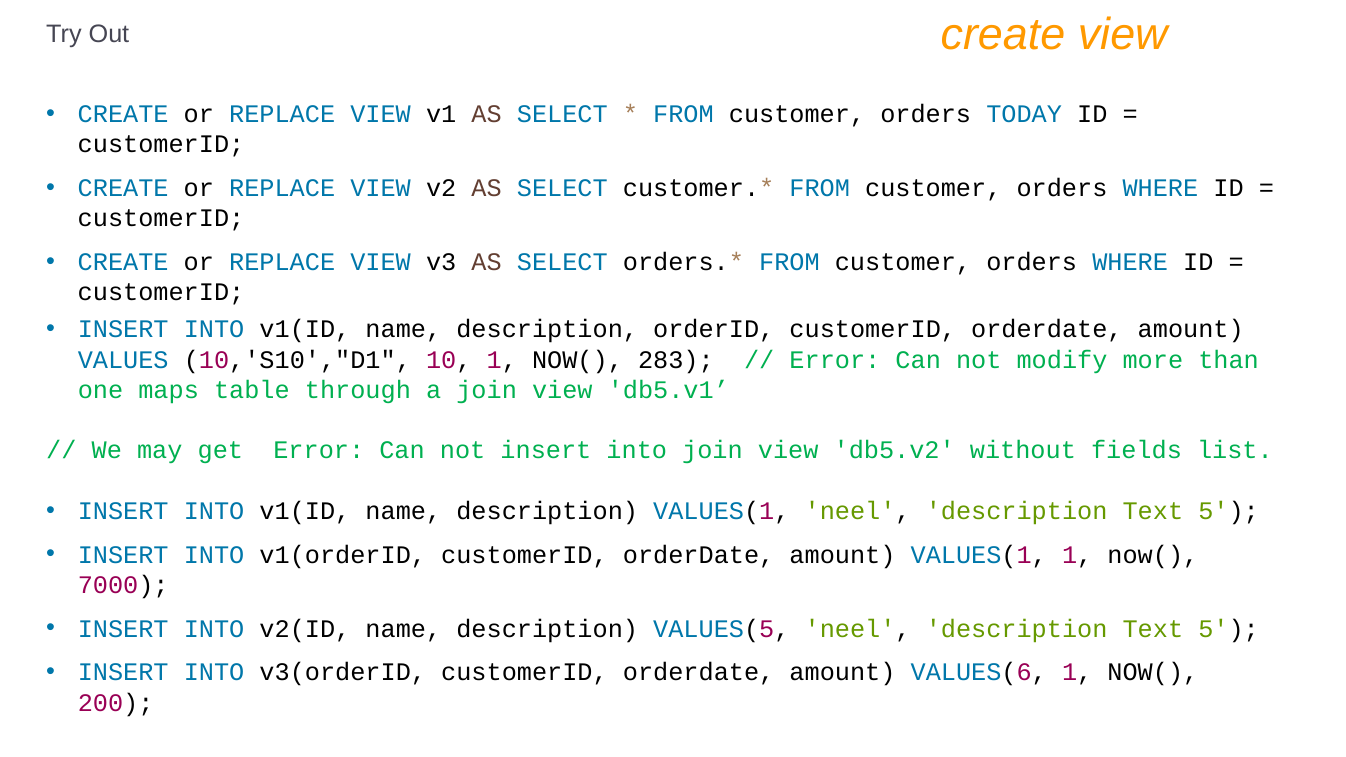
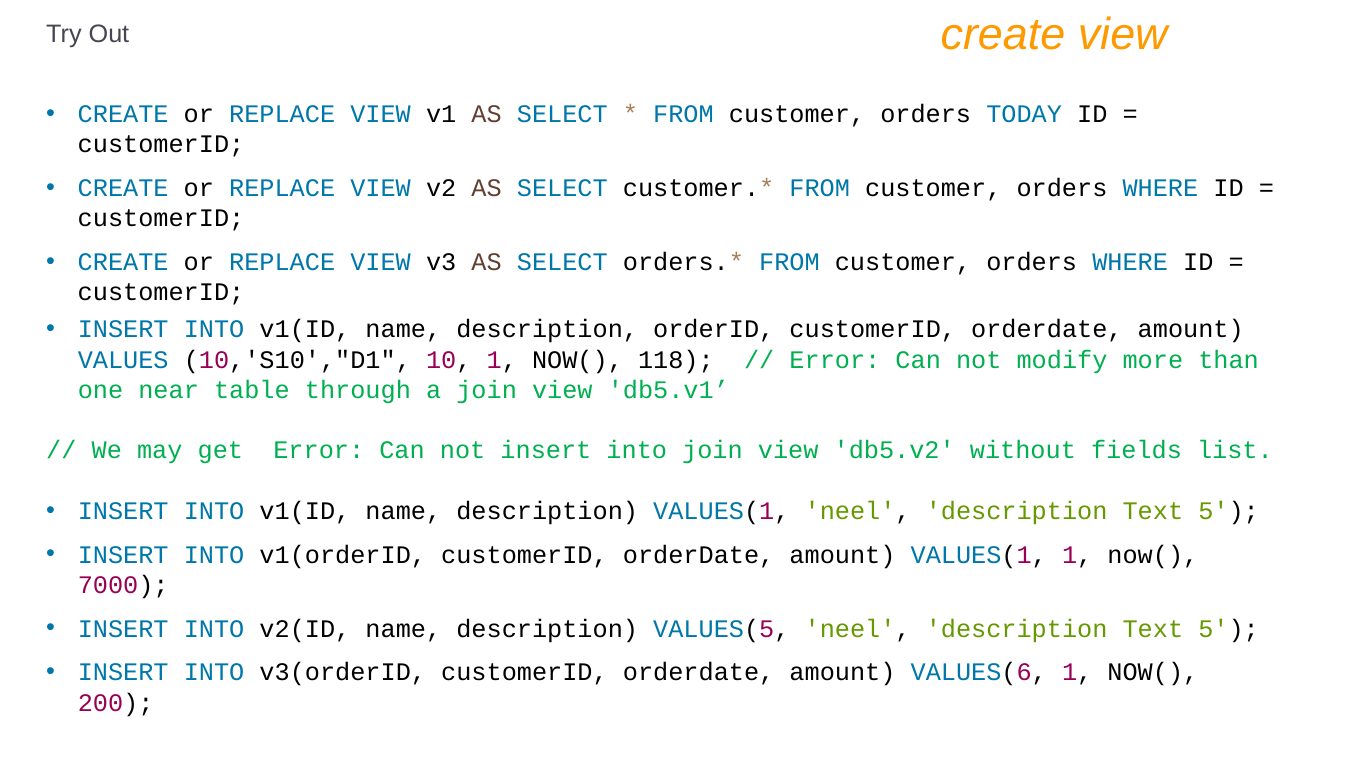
283: 283 -> 118 (676, 360)
maps: maps -> near (169, 390)
